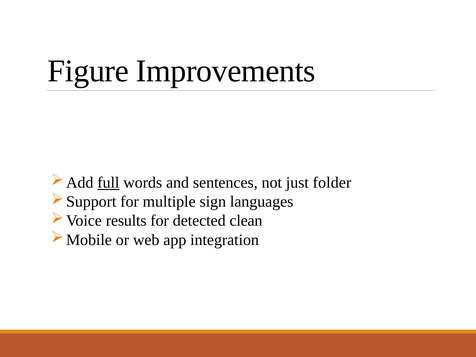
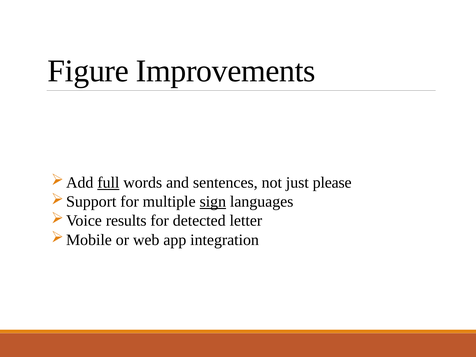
folder: folder -> please (332, 183)
sign underline: none -> present (213, 202)
clean: clean -> letter (246, 221)
